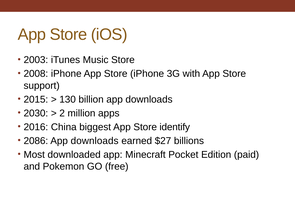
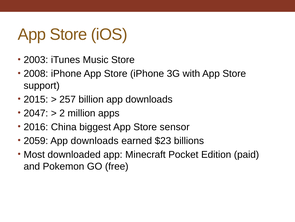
130: 130 -> 257 (68, 99)
2030: 2030 -> 2047 (36, 113)
identify: identify -> sensor (175, 127)
2086: 2086 -> 2059 (36, 140)
$27: $27 -> $23 (163, 140)
